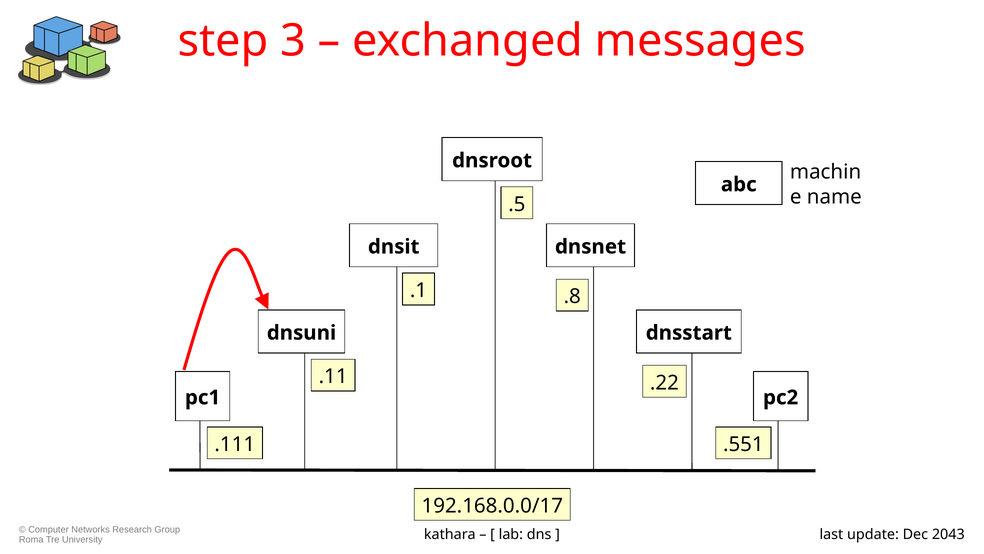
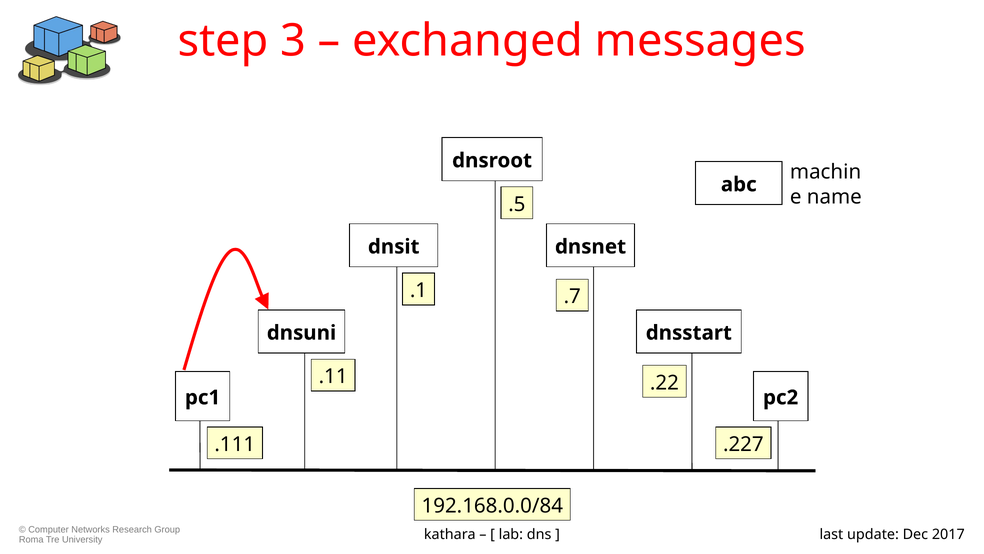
.8: .8 -> .7 (572, 296)
.551: .551 -> .227 (743, 444)
192.168.0.0/17: 192.168.0.0/17 -> 192.168.0.0/84 (492, 505)
2043: 2043 -> 2017 (948, 534)
